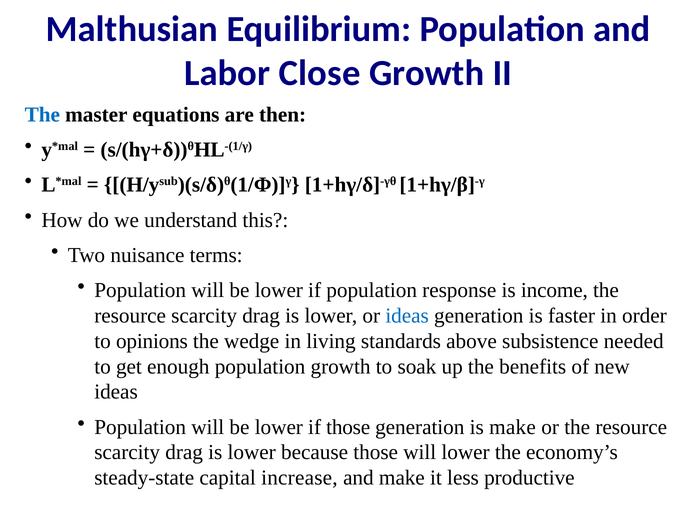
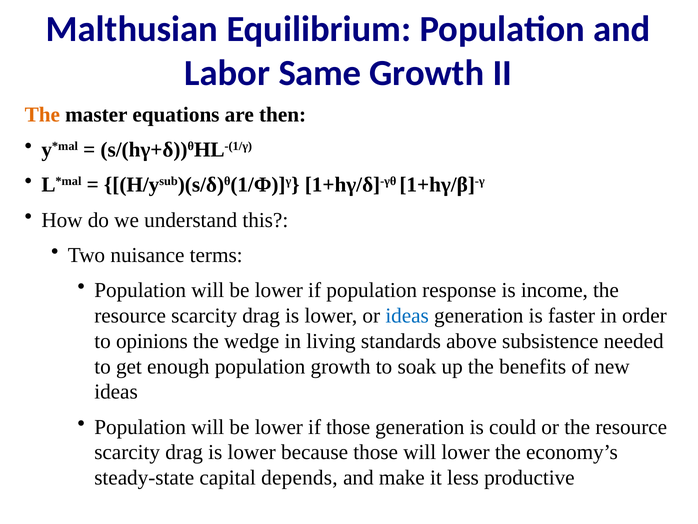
Close: Close -> Same (320, 73)
The colour: blue -> orange (42, 115)
is make: make -> could (513, 427)
increase: increase -> depends (299, 477)
